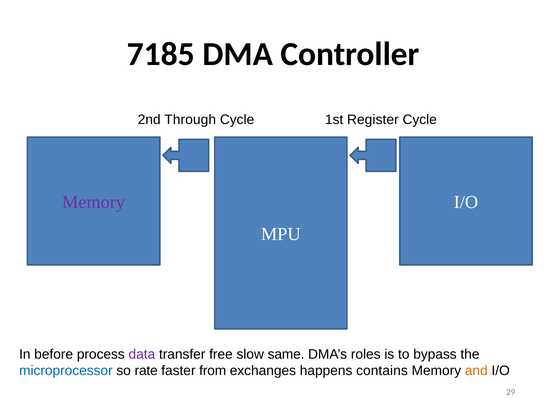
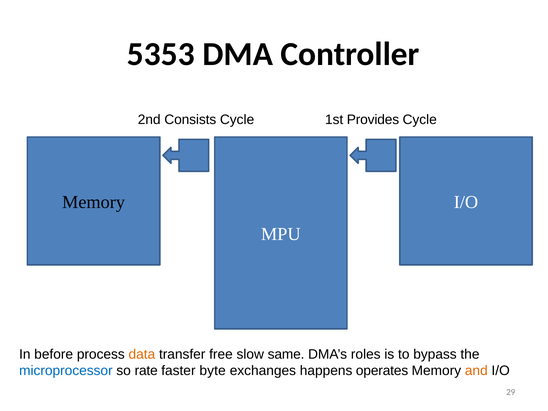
7185: 7185 -> 5353 (161, 54)
Through: Through -> Consists (190, 120)
Register: Register -> Provides (373, 120)
Memory colour: purple -> black (94, 202)
data colour: purple -> orange (142, 354)
from: from -> byte (213, 371)
contains: contains -> operates (382, 371)
